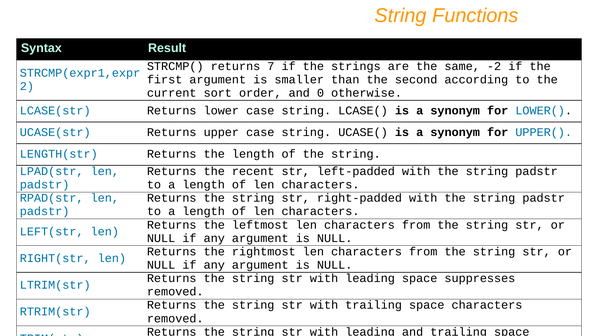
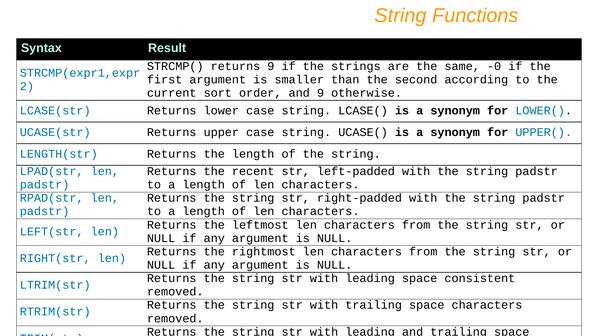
returns 7: 7 -> 9 (271, 66)
-2: -2 -> -0 (494, 66)
and 0: 0 -> 9 (320, 93)
suppresses: suppresses -> consistent (480, 279)
